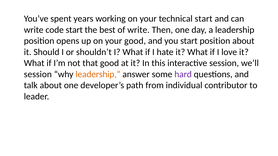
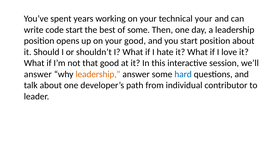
technical start: start -> your (204, 19)
of write: write -> some (139, 30)
session: session -> answer (38, 74)
hard colour: purple -> blue (183, 74)
